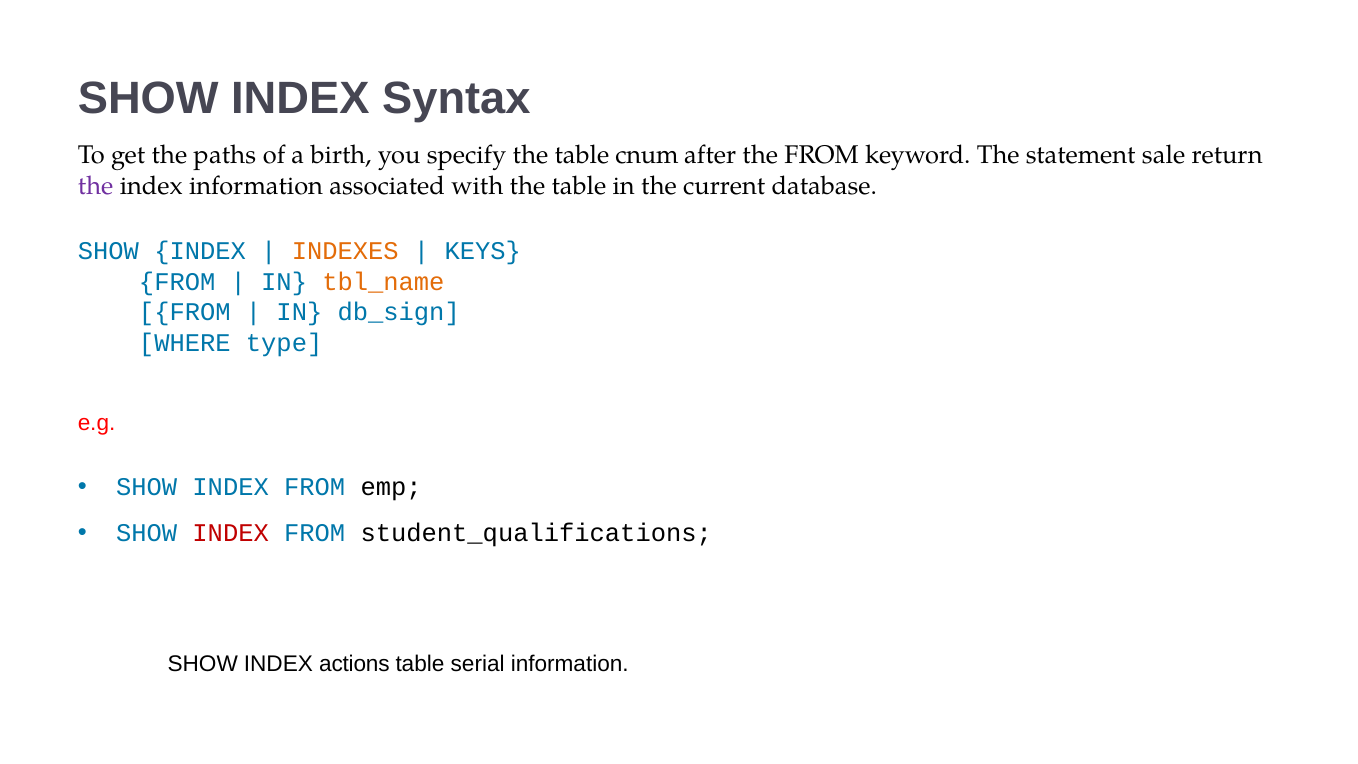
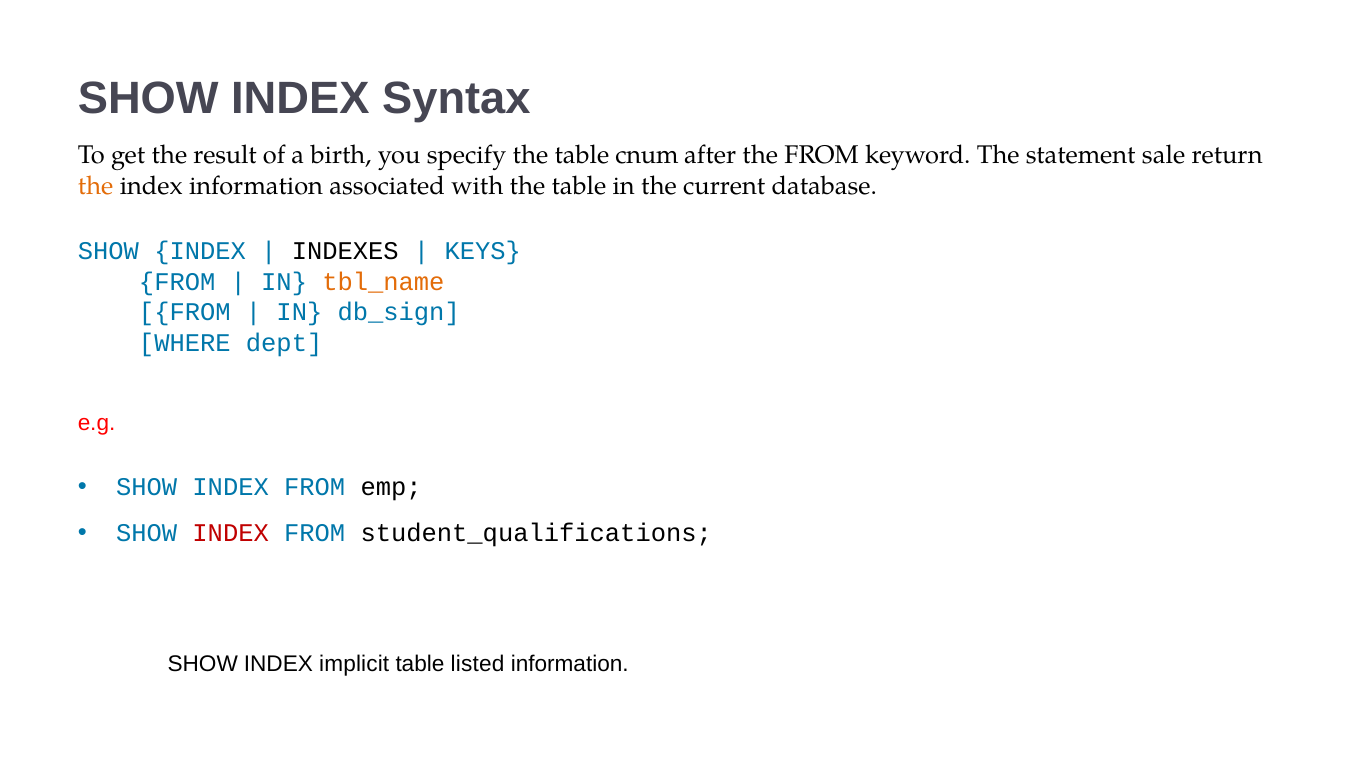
paths: paths -> result (225, 156)
the colour: purple -> orange (96, 186)
INDEXES colour: orange -> black (345, 251)
type: type -> dept (284, 343)
actions: actions -> implicit (354, 664)
serial: serial -> listed (478, 664)
